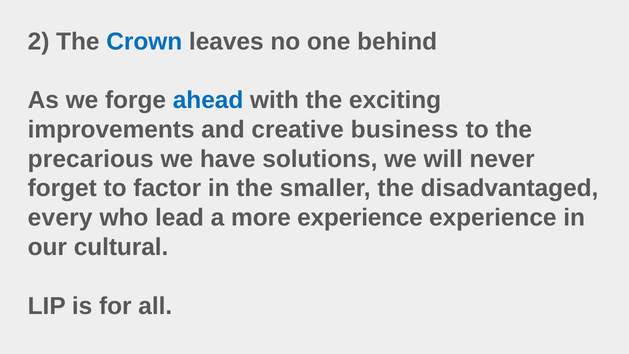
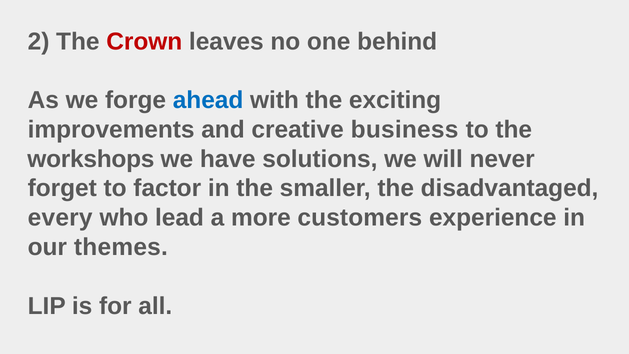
Crown colour: blue -> red (144, 41)
precarious: precarious -> workshops (91, 159)
more experience: experience -> customers (360, 218)
cultural: cultural -> themes (121, 247)
